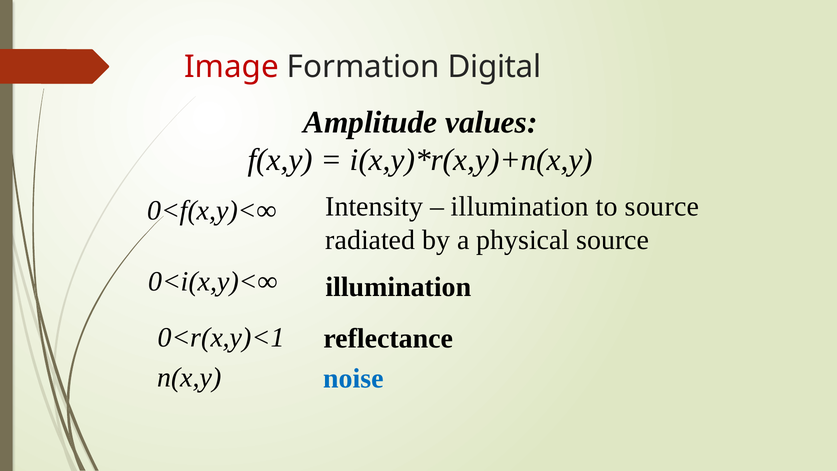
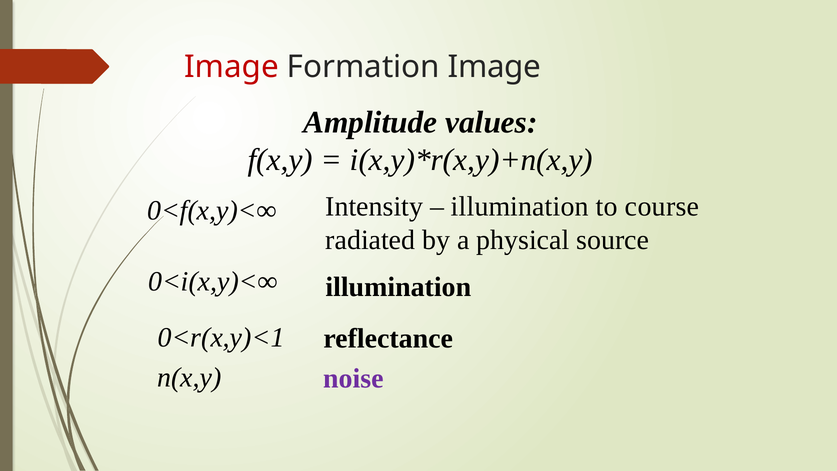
Formation Digital: Digital -> Image (494, 67)
to source: source -> course (662, 206)
noise colour: blue -> purple (353, 378)
